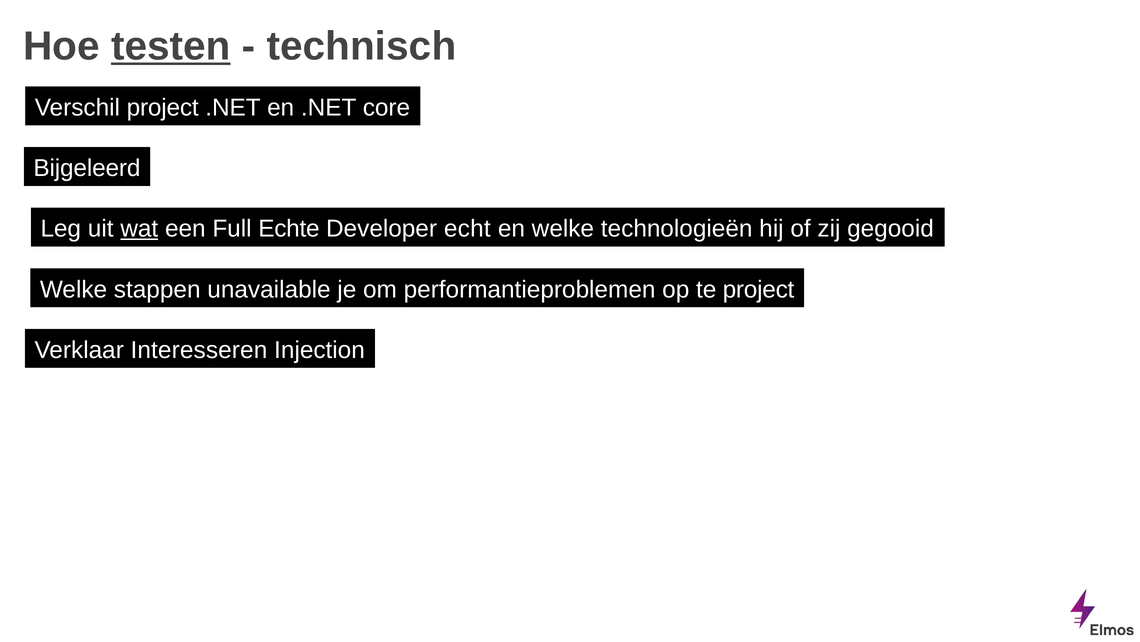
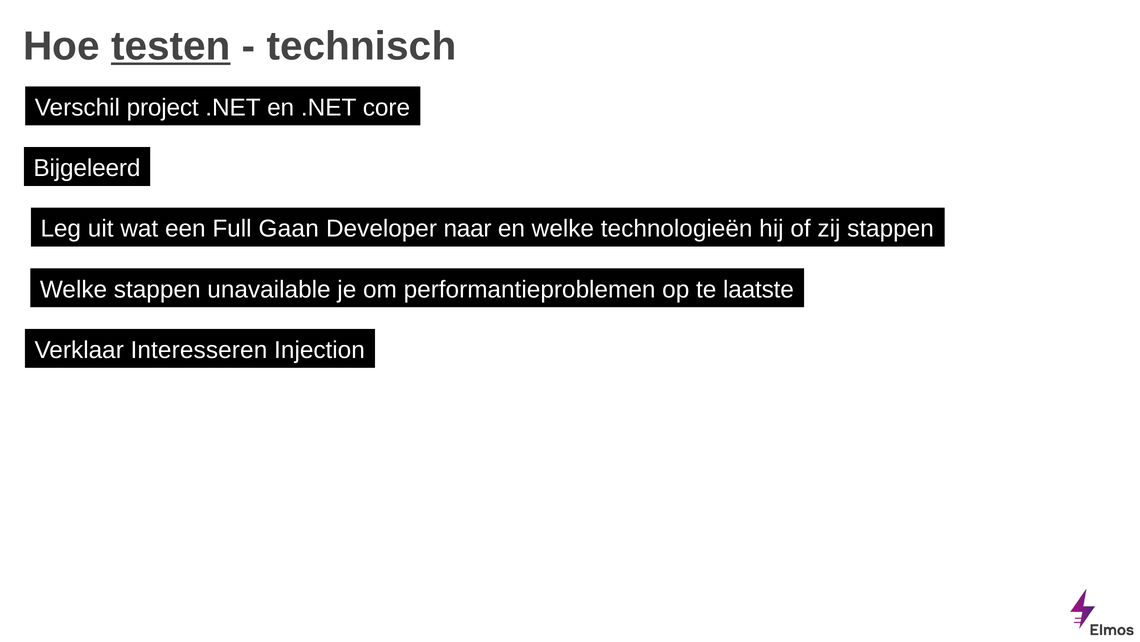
wat underline: present -> none (139, 229)
Echte: Echte -> Gaan (289, 229)
echt: echt -> naar (468, 229)
zij gegooid: gegooid -> stappen (890, 229)
te project: project -> laatste (758, 289)
